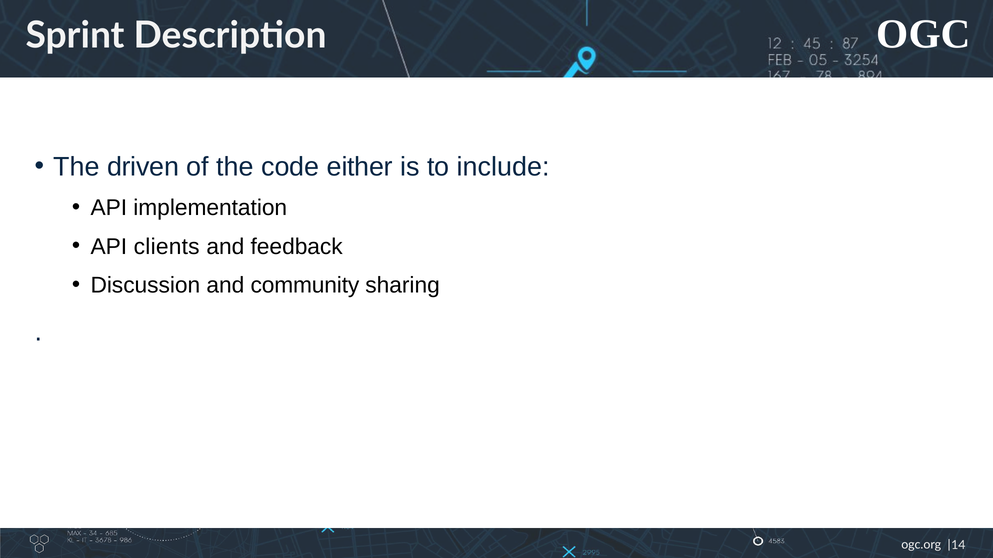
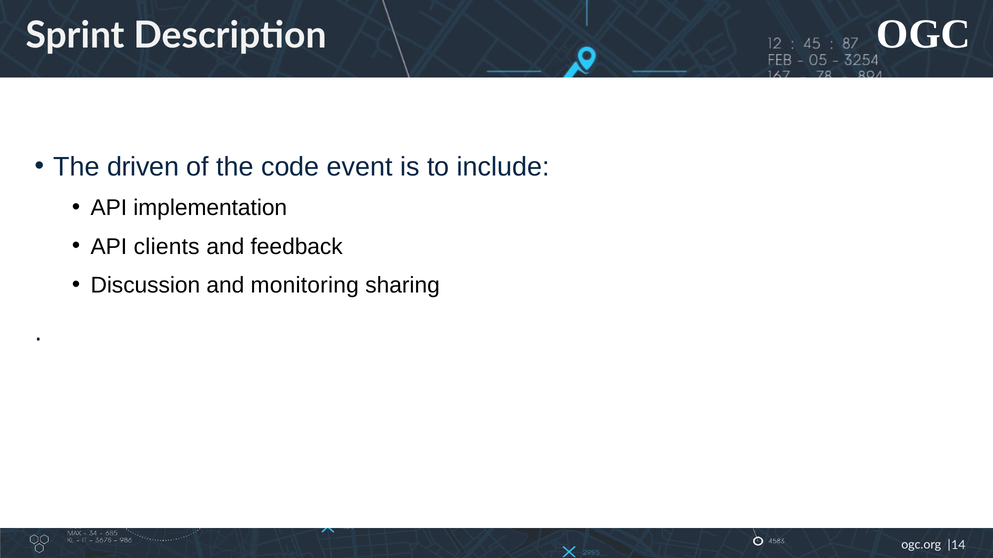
either: either -> event (360, 167)
community: community -> monitoring (305, 285)
